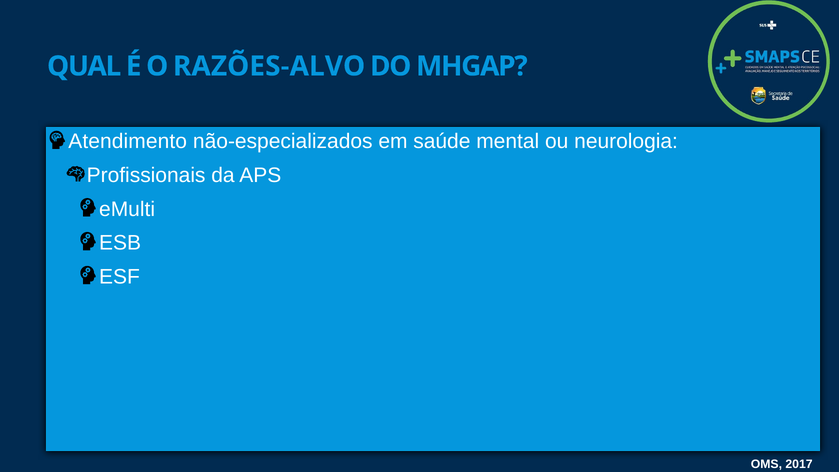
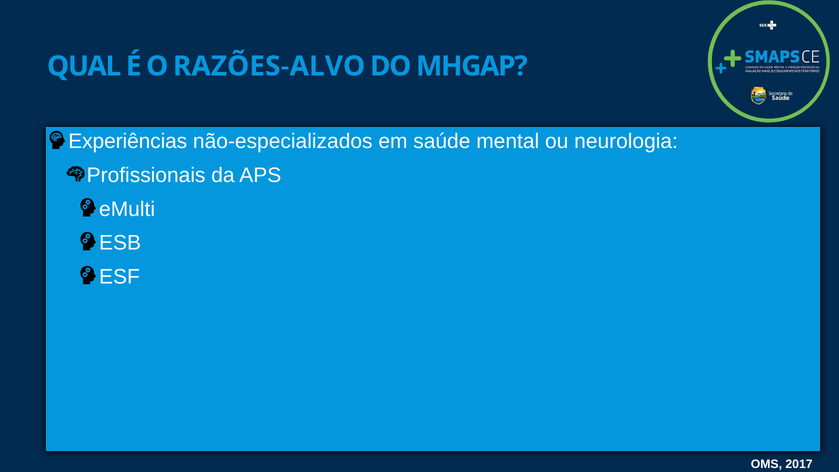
Atendimento: Atendimento -> Experiências (128, 141)
